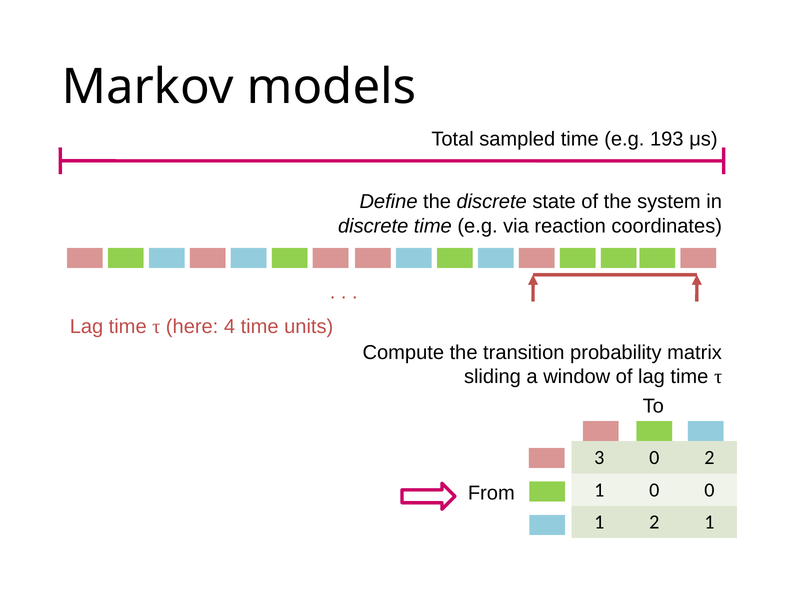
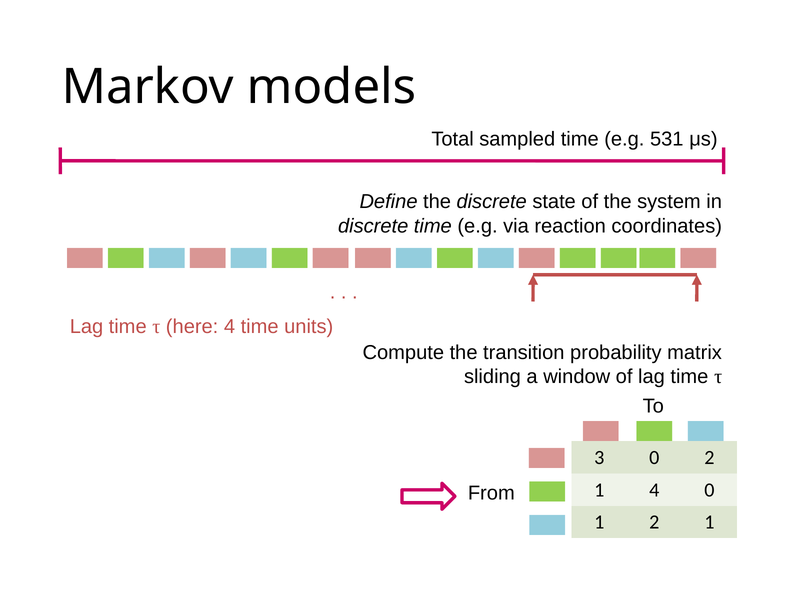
193: 193 -> 531 (667, 139)
1 0: 0 -> 4 (654, 490)
